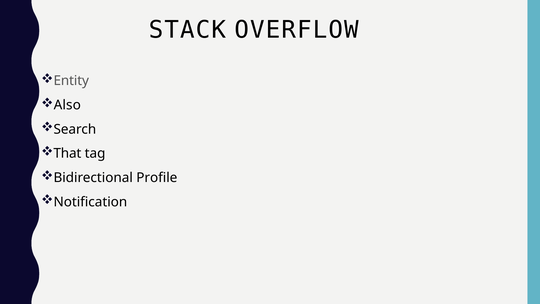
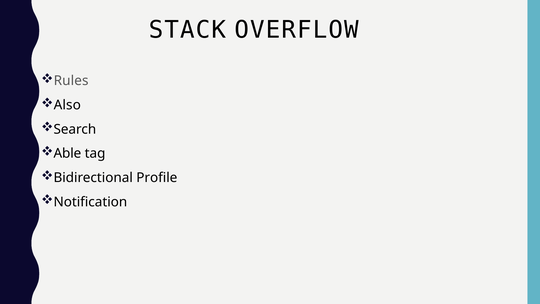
Entity: Entity -> Rules (71, 81)
That: That -> Able (67, 153)
